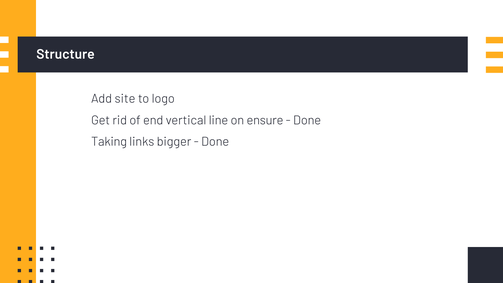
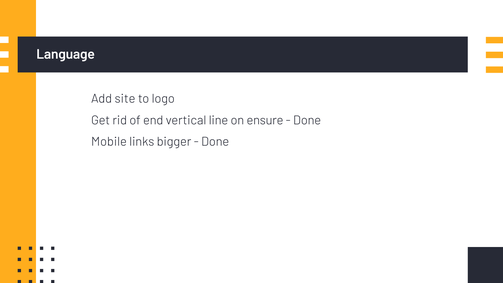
Structure: Structure -> Language (66, 54)
Taking: Taking -> Mobile (109, 142)
